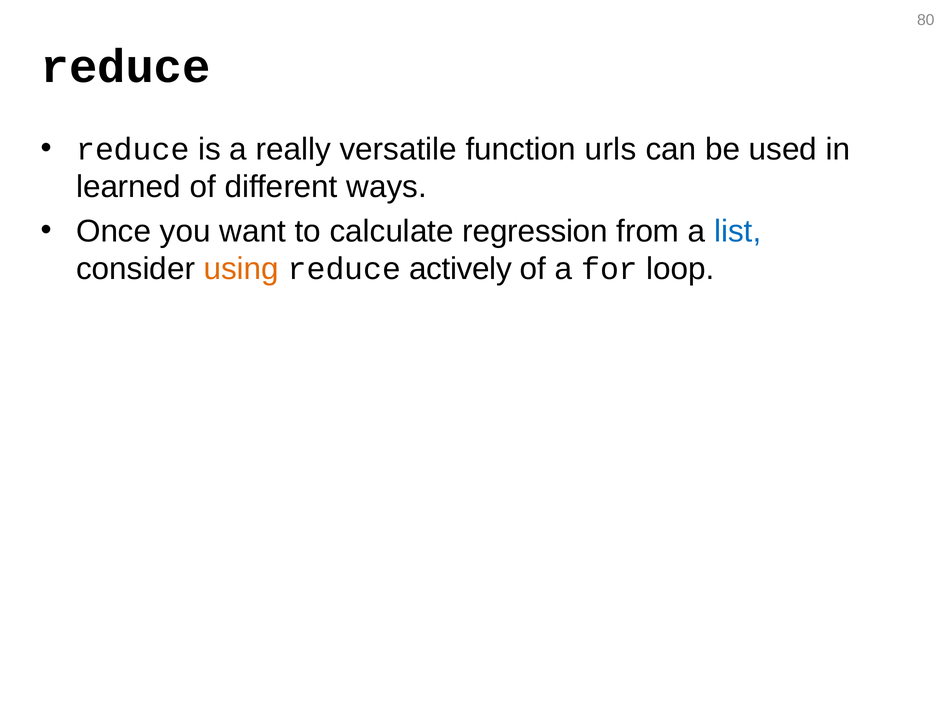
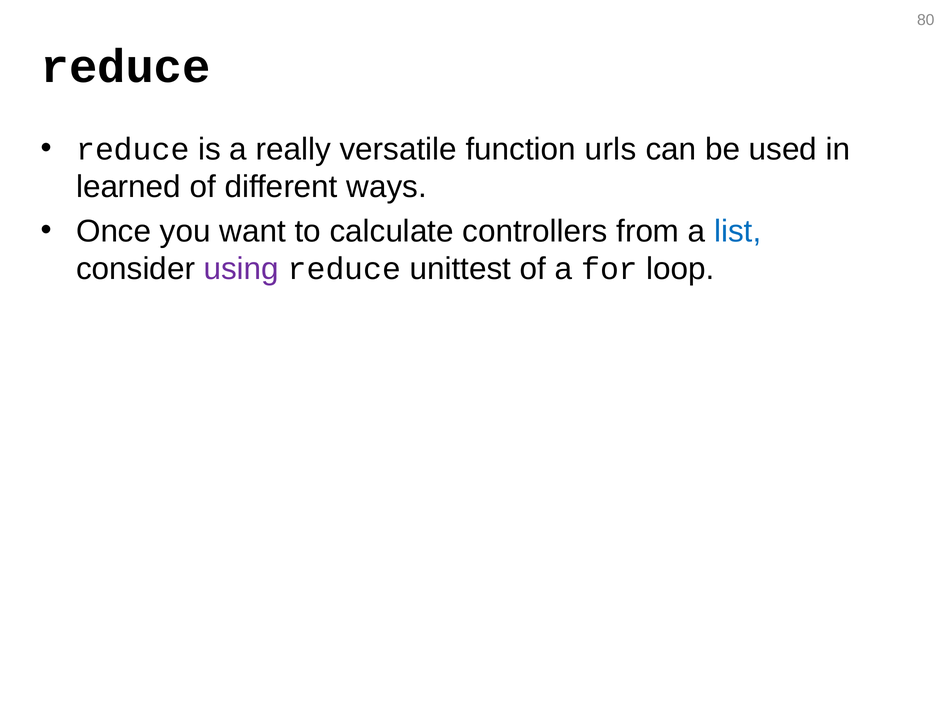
regression: regression -> controllers (535, 231)
using colour: orange -> purple (241, 269)
actively: actively -> unittest (460, 269)
